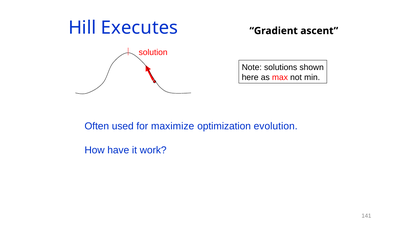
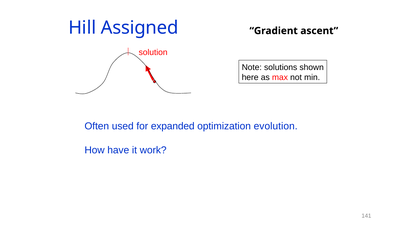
Executes: Executes -> Assigned (140, 28)
maximize: maximize -> expanded (173, 126)
